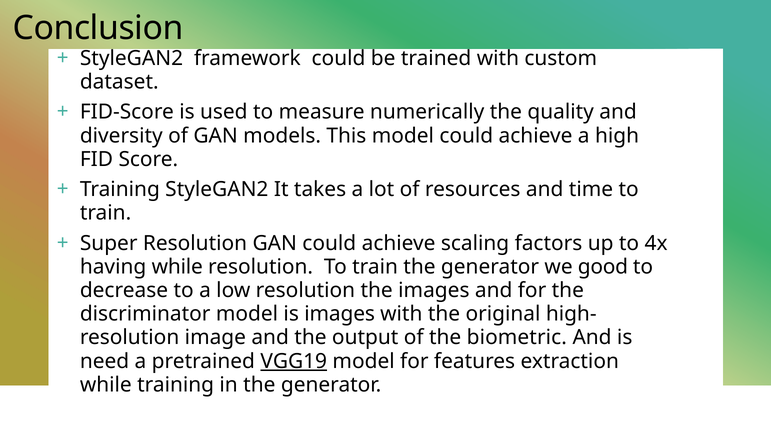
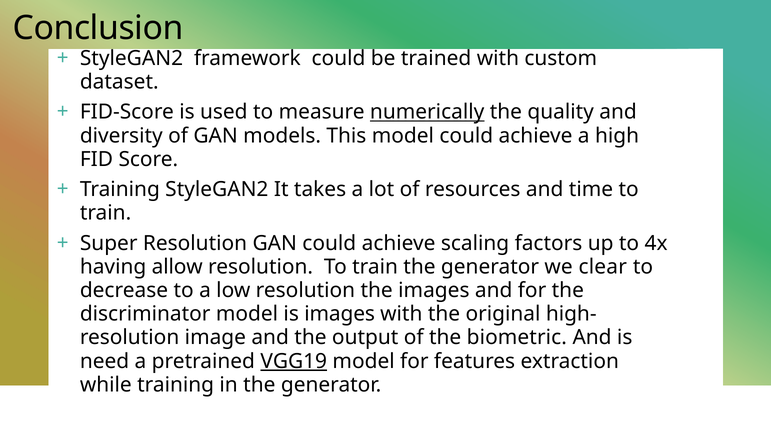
numerically underline: none -> present (427, 112)
having while: while -> allow (177, 267)
good: good -> clear (603, 267)
